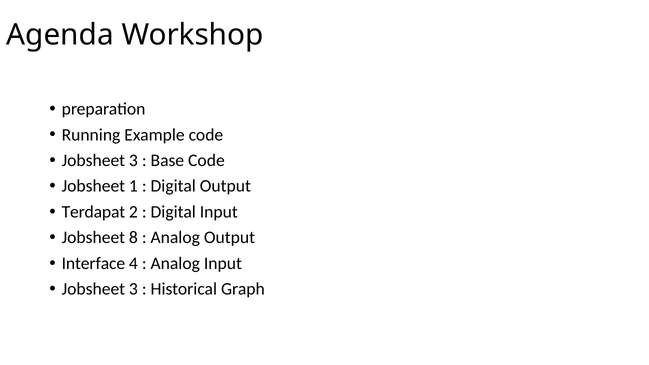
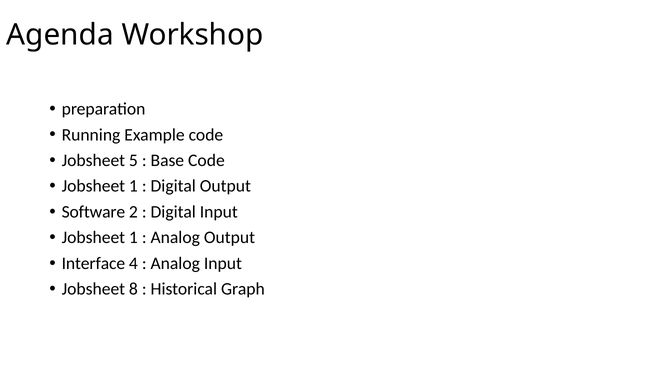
3: 3 -> 5 (133, 160)
Terdapat: Terdapat -> Software (93, 212)
8: 8 -> 1 (133, 238)
3: 3 -> 8 (133, 289)
